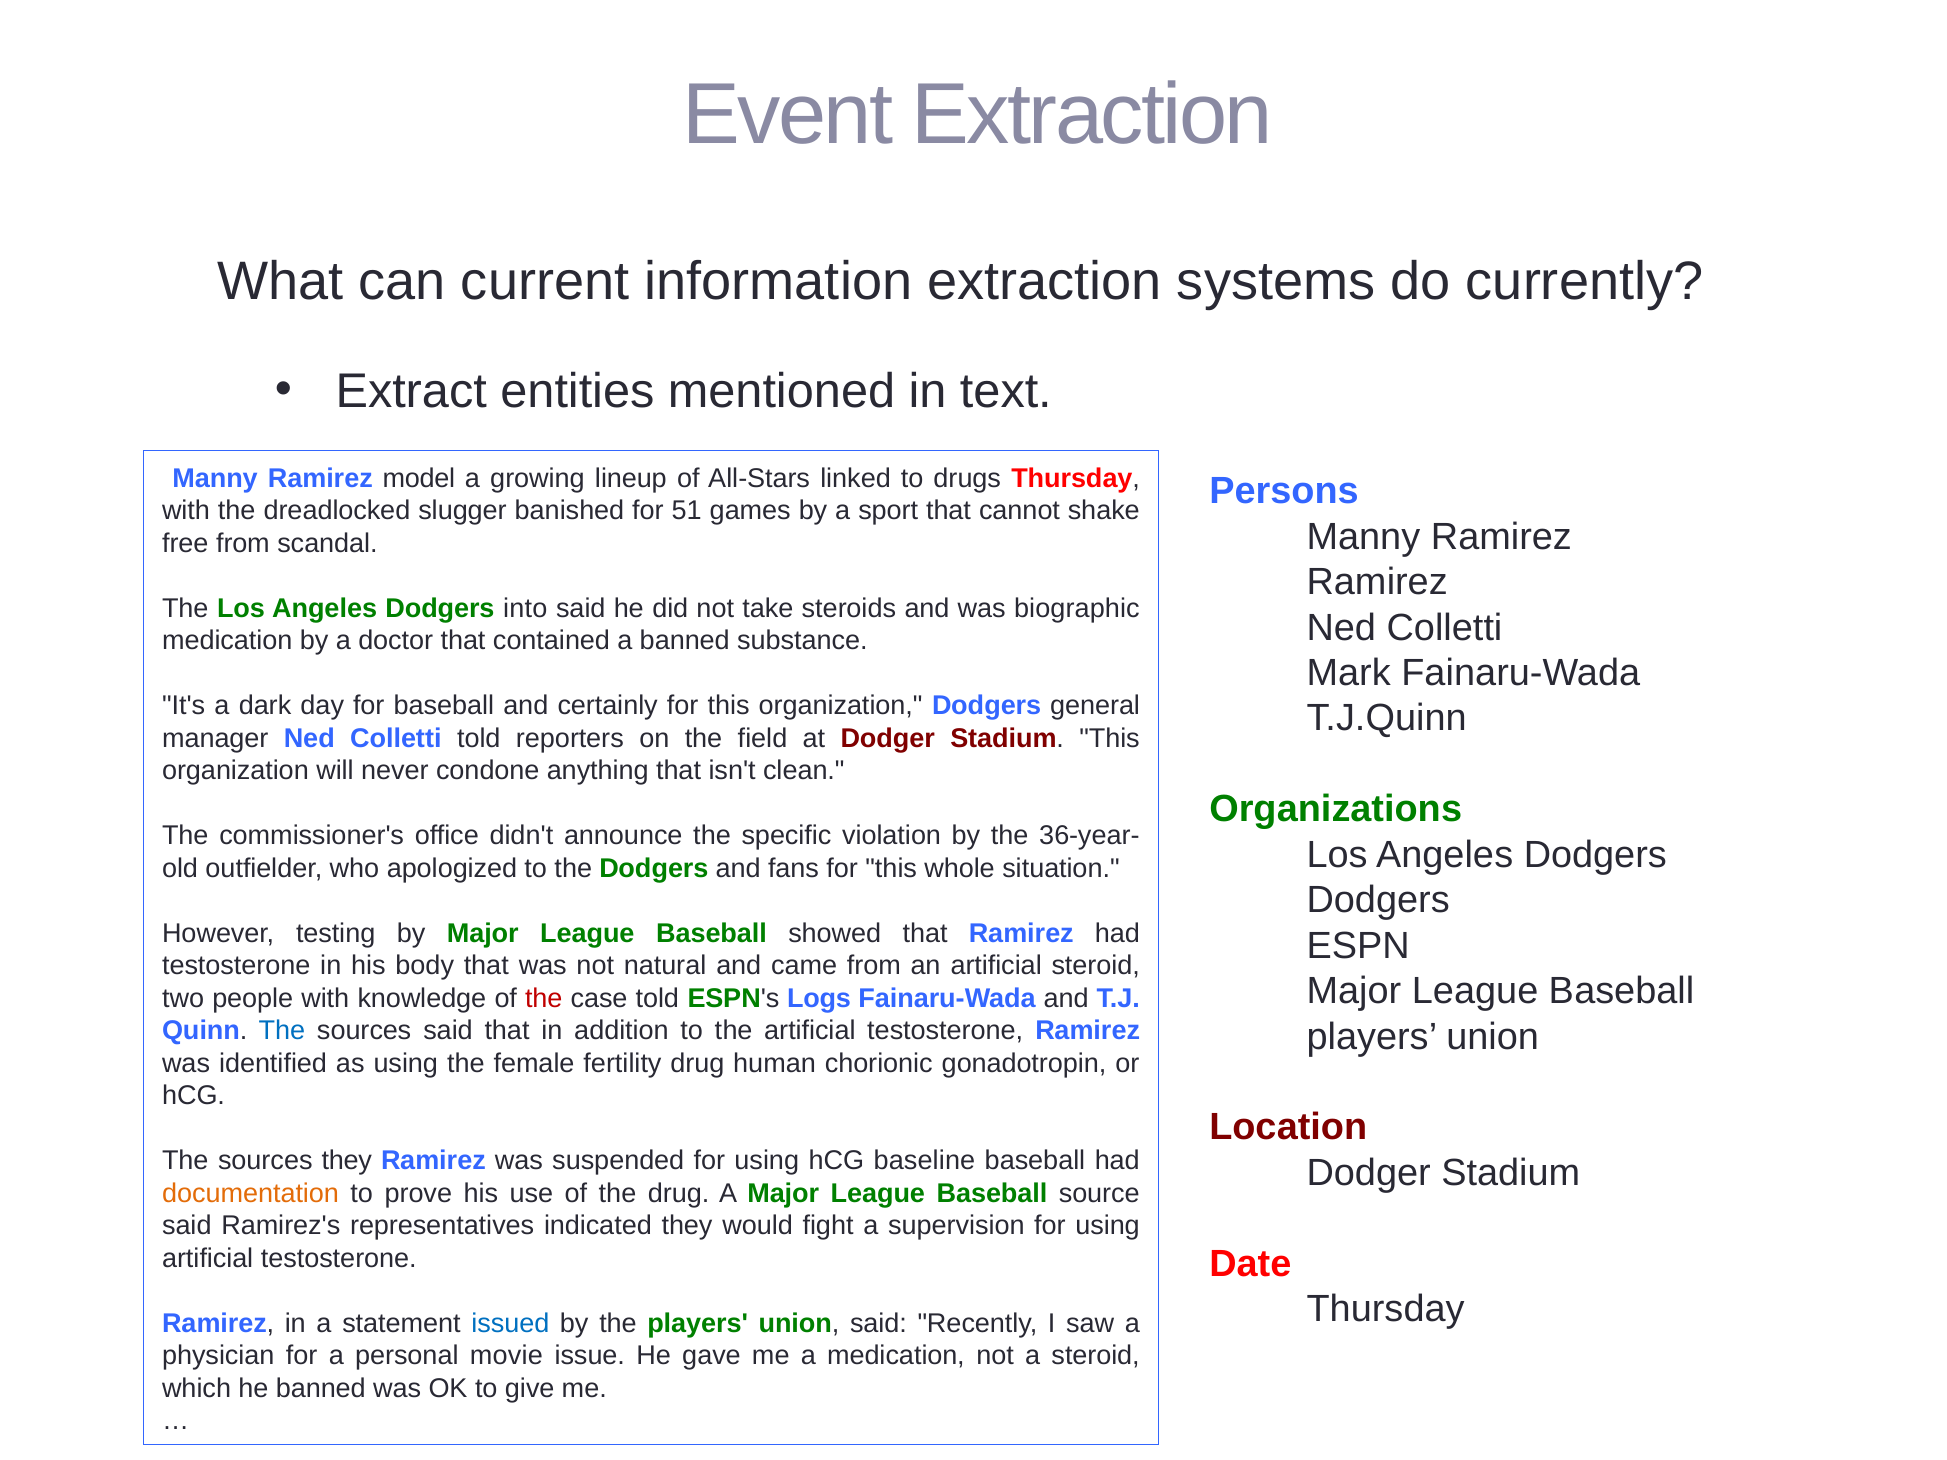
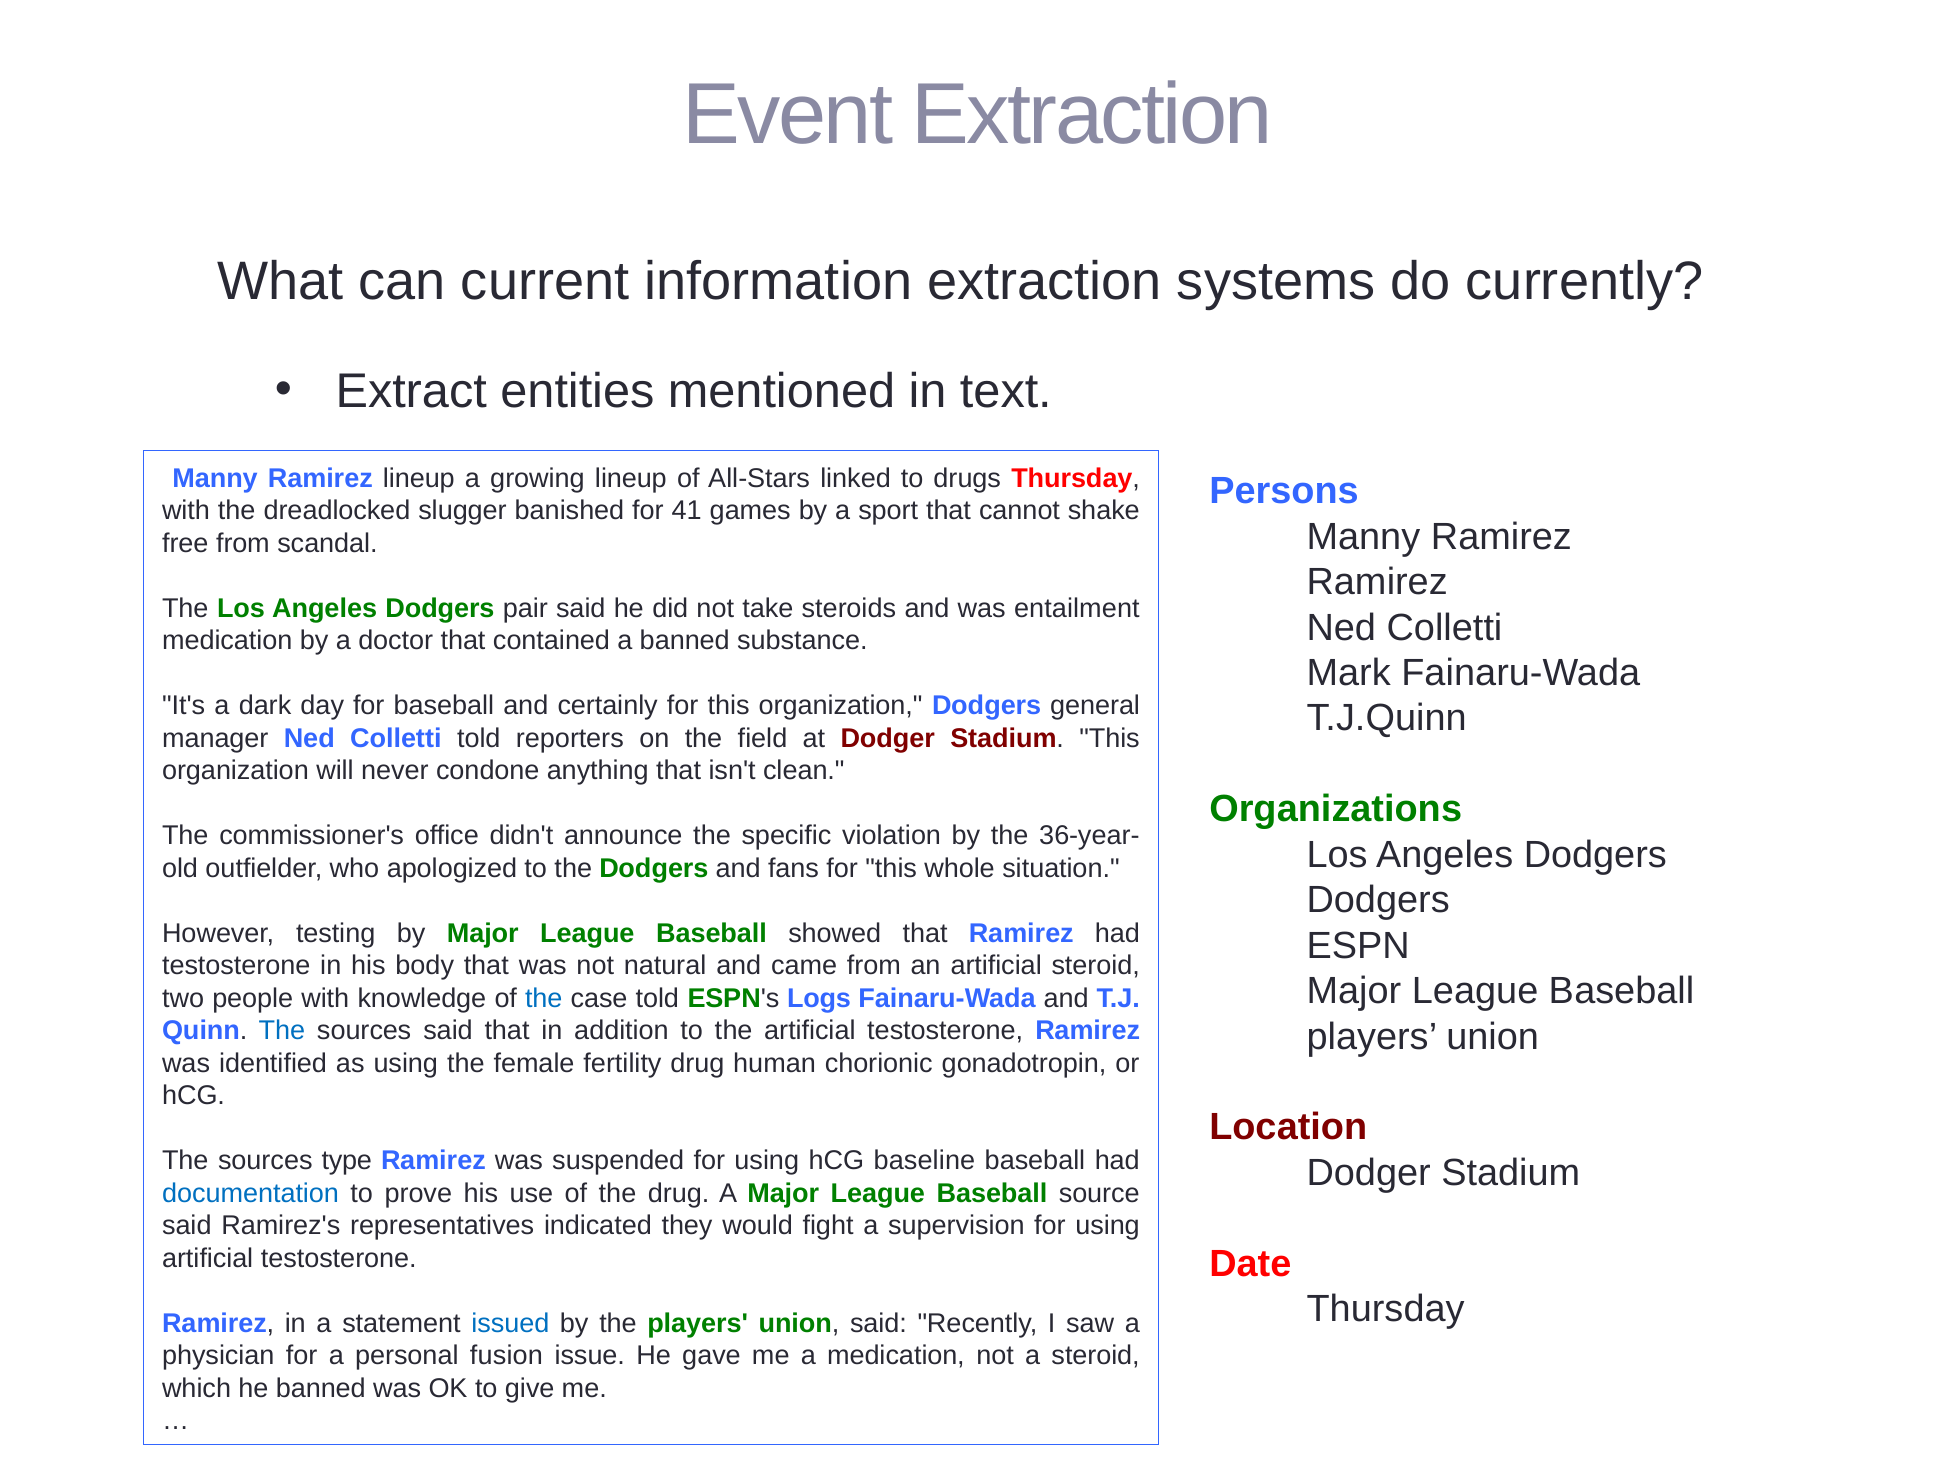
Ramirez model: model -> lineup (419, 479)
51: 51 -> 41 (687, 511)
into: into -> pair (525, 609)
biographic: biographic -> entailment (1077, 609)
the colour: red -> blue (544, 999)
sources they: they -> type (347, 1161)
documentation colour: orange -> blue (251, 1194)
movie: movie -> fusion (506, 1356)
